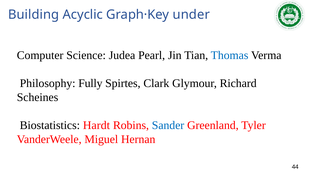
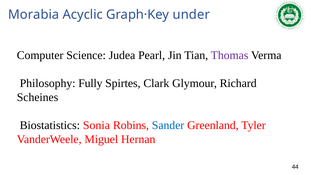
Building: Building -> Morabia (34, 15)
Thomas colour: blue -> purple (230, 55)
Hardt: Hardt -> Sonia (96, 125)
